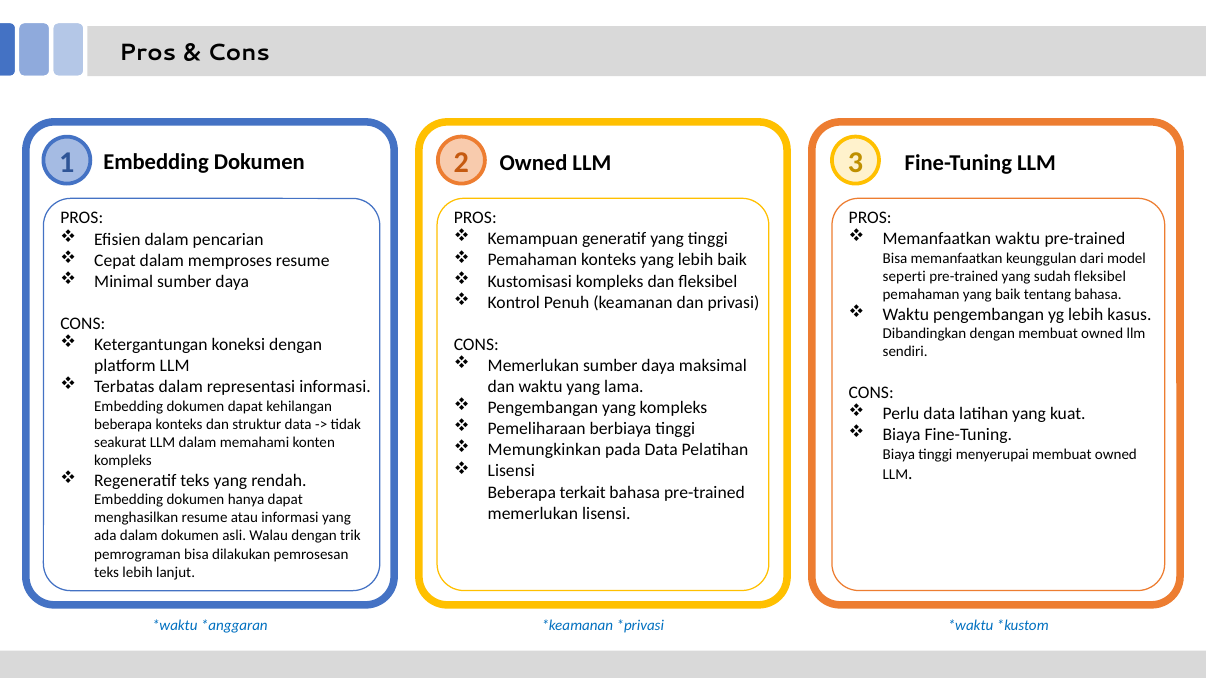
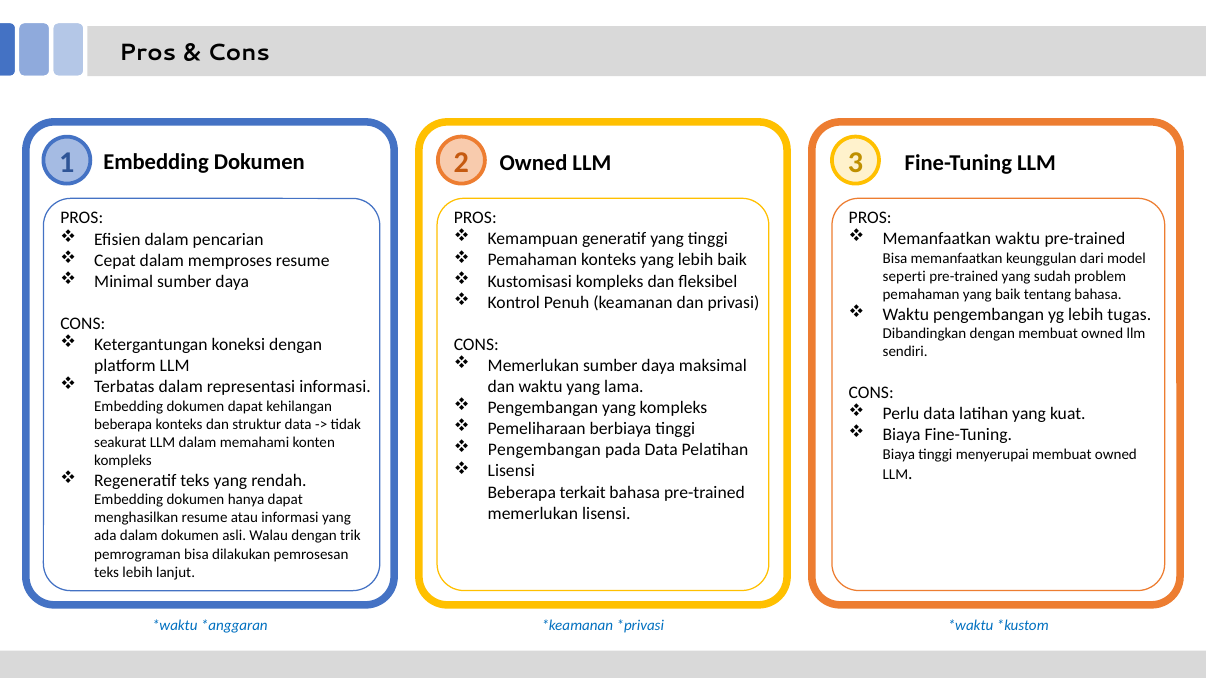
sudah fleksibel: fleksibel -> problem (1100, 277)
kasus: kasus -> tugas (1129, 315)
Memungkinkan: Memungkinkan -> Pengembangan (544, 450)
